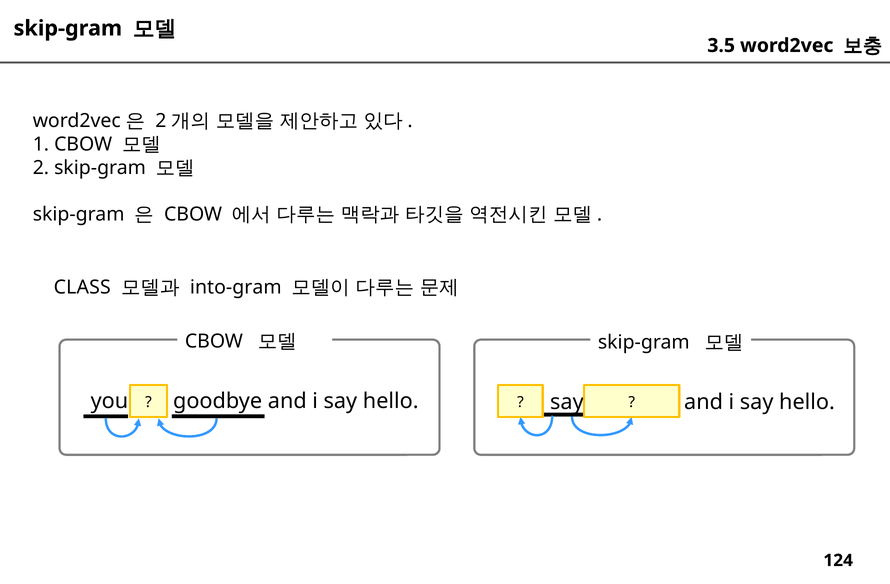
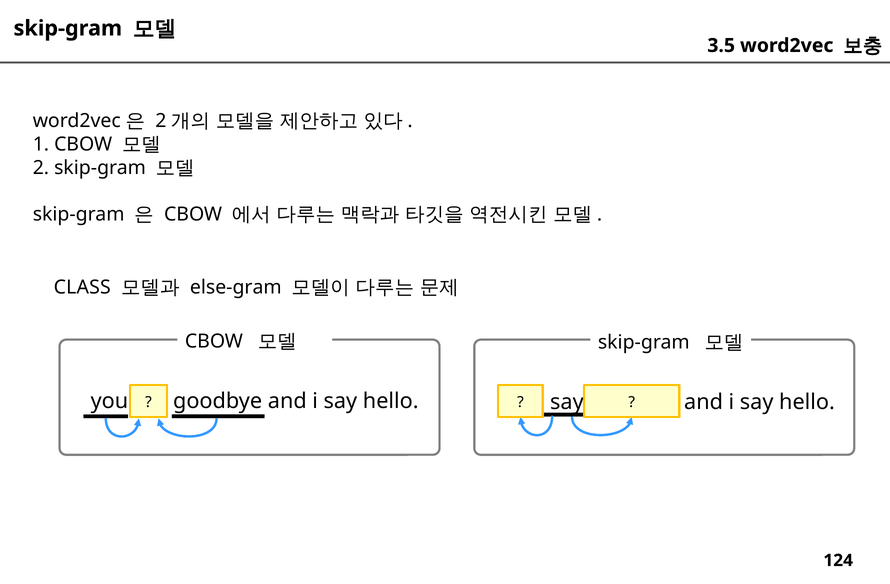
into-gram: into-gram -> else-gram (236, 287)
